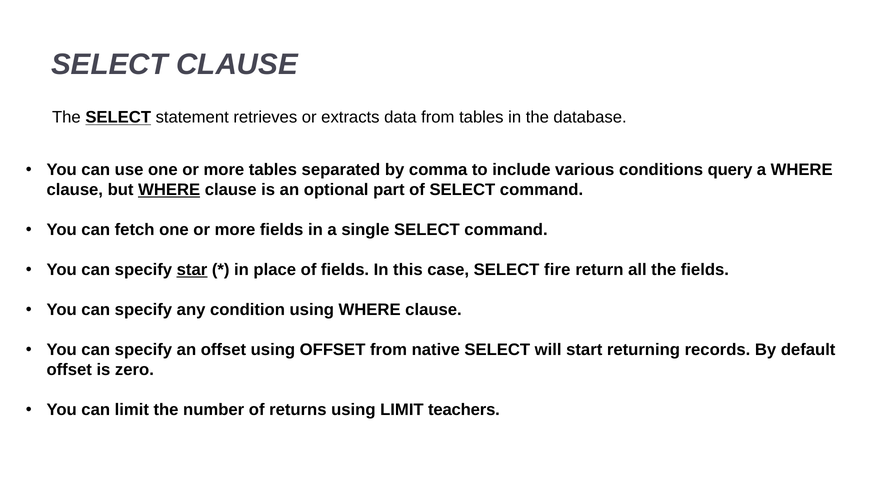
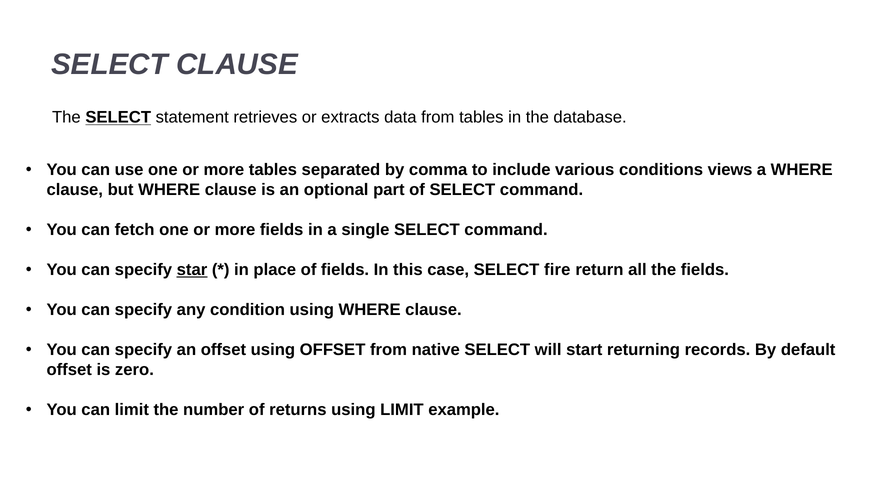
query: query -> views (730, 170)
WHERE underline: present -> none (169, 190)
teachers: teachers -> example (464, 410)
